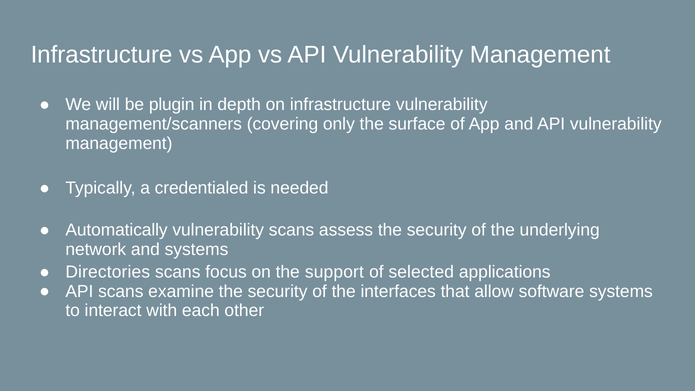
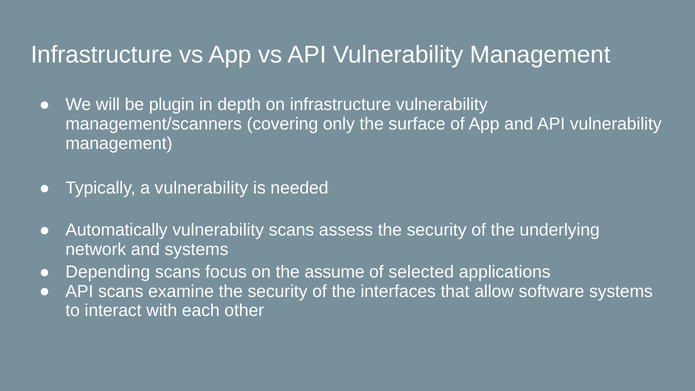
a credentialed: credentialed -> vulnerability (201, 188)
Directories: Directories -> Depending (108, 272)
support: support -> assume (335, 272)
